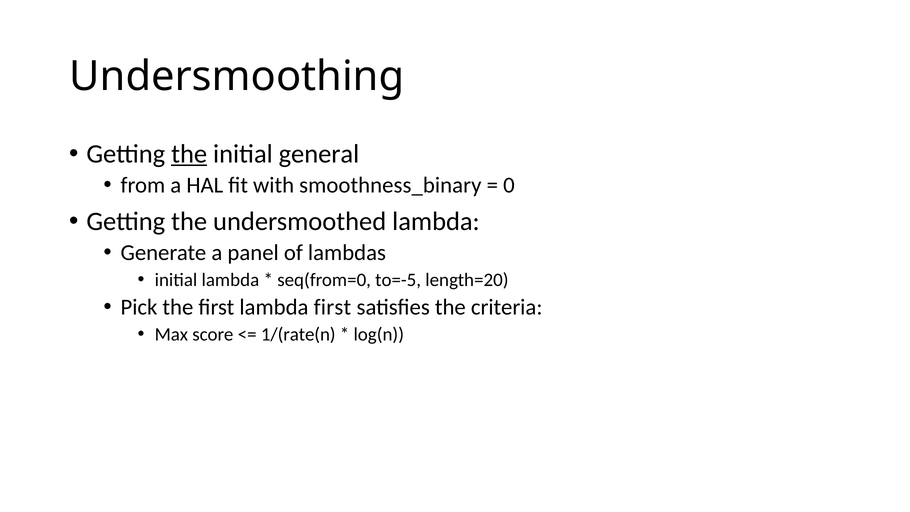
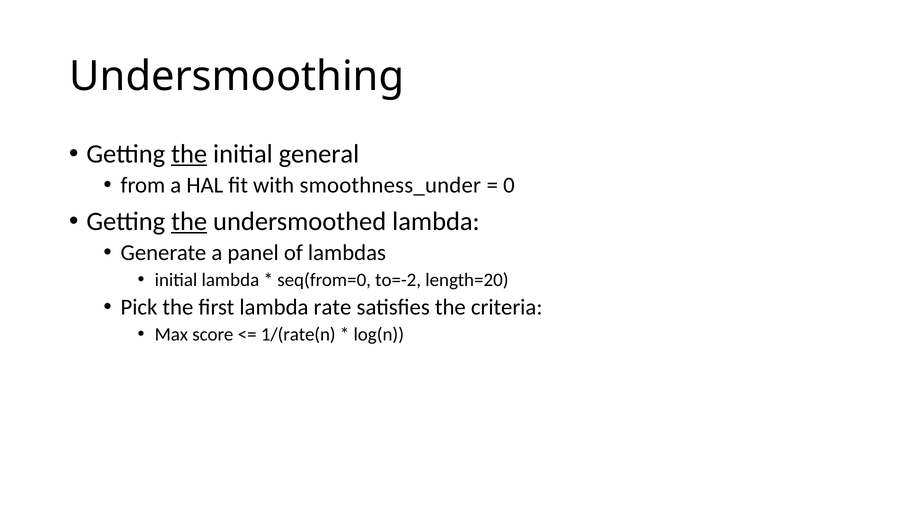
smoothness_binary: smoothness_binary -> smoothness_under (390, 185)
the underline: none -> present (189, 221)
to=-5: to=-5 -> to=-2 (398, 280)
lambda first: first -> rate (333, 307)
